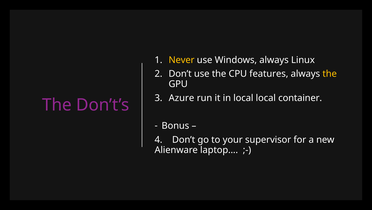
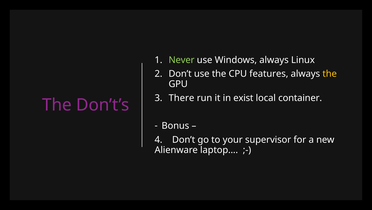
Never colour: yellow -> light green (182, 60)
Azure: Azure -> There (181, 98)
in local: local -> exist (243, 98)
